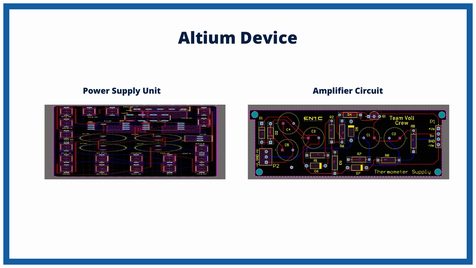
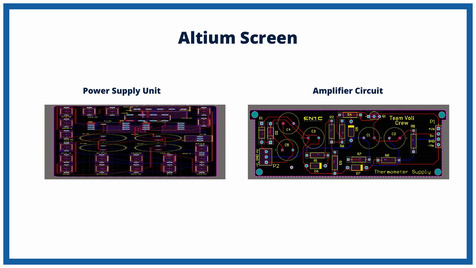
Device: Device -> Screen (269, 38)
